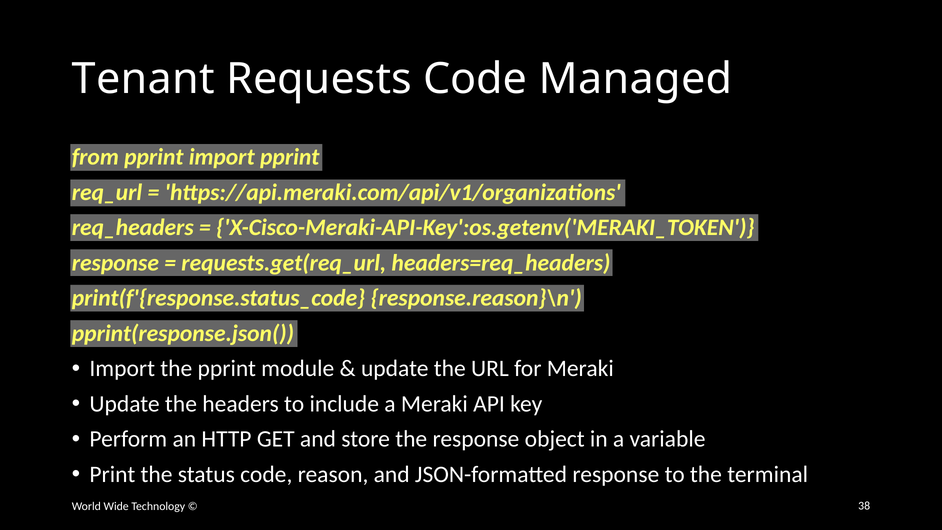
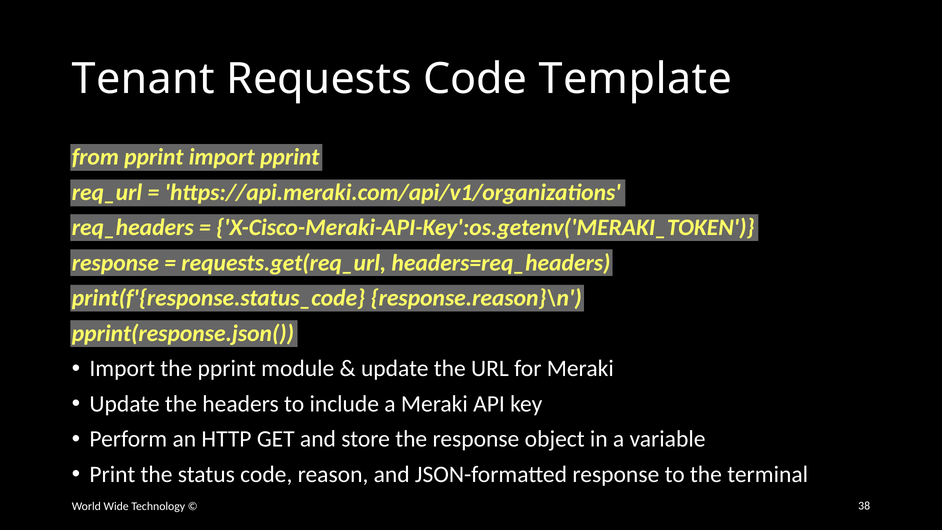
Managed: Managed -> Template (635, 79)
